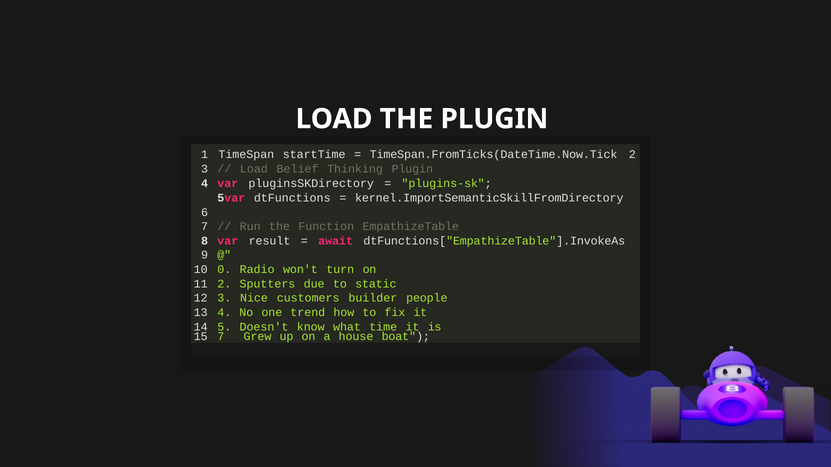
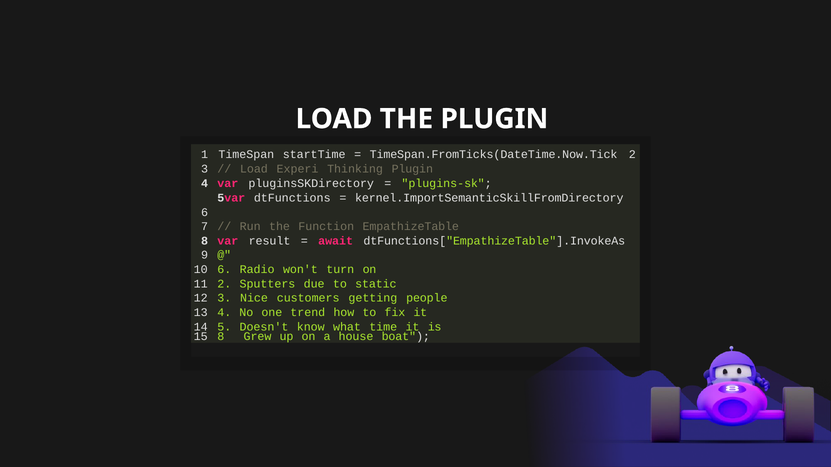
Belief: Belief -> Experi (298, 169)
0: 0 -> 6 (224, 270)
builder: builder -> getting (373, 298)
7: 7 -> 8 (221, 337)
